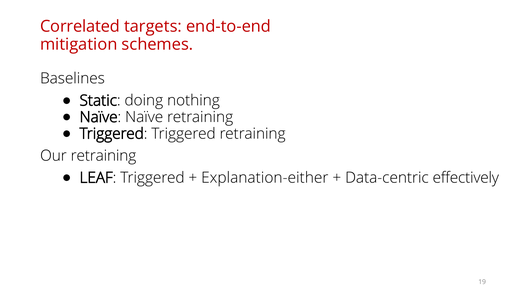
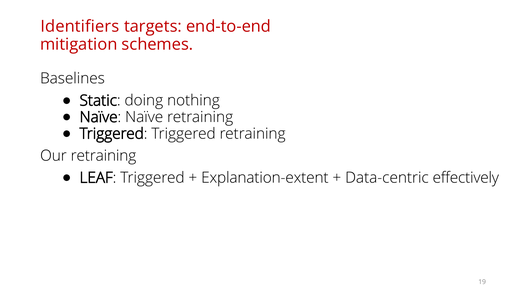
Correlated: Correlated -> Identifiers (80, 27)
Explanation-either: Explanation-either -> Explanation-extent (265, 178)
